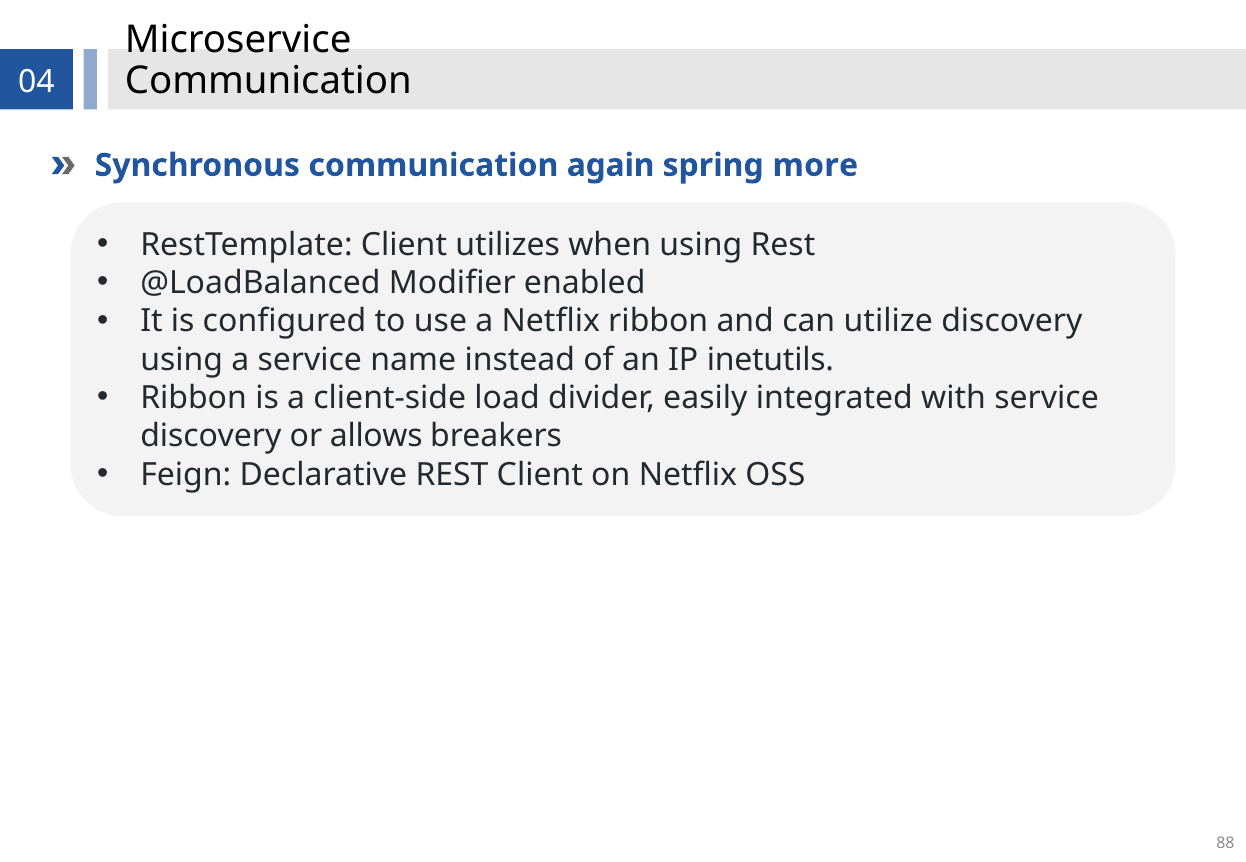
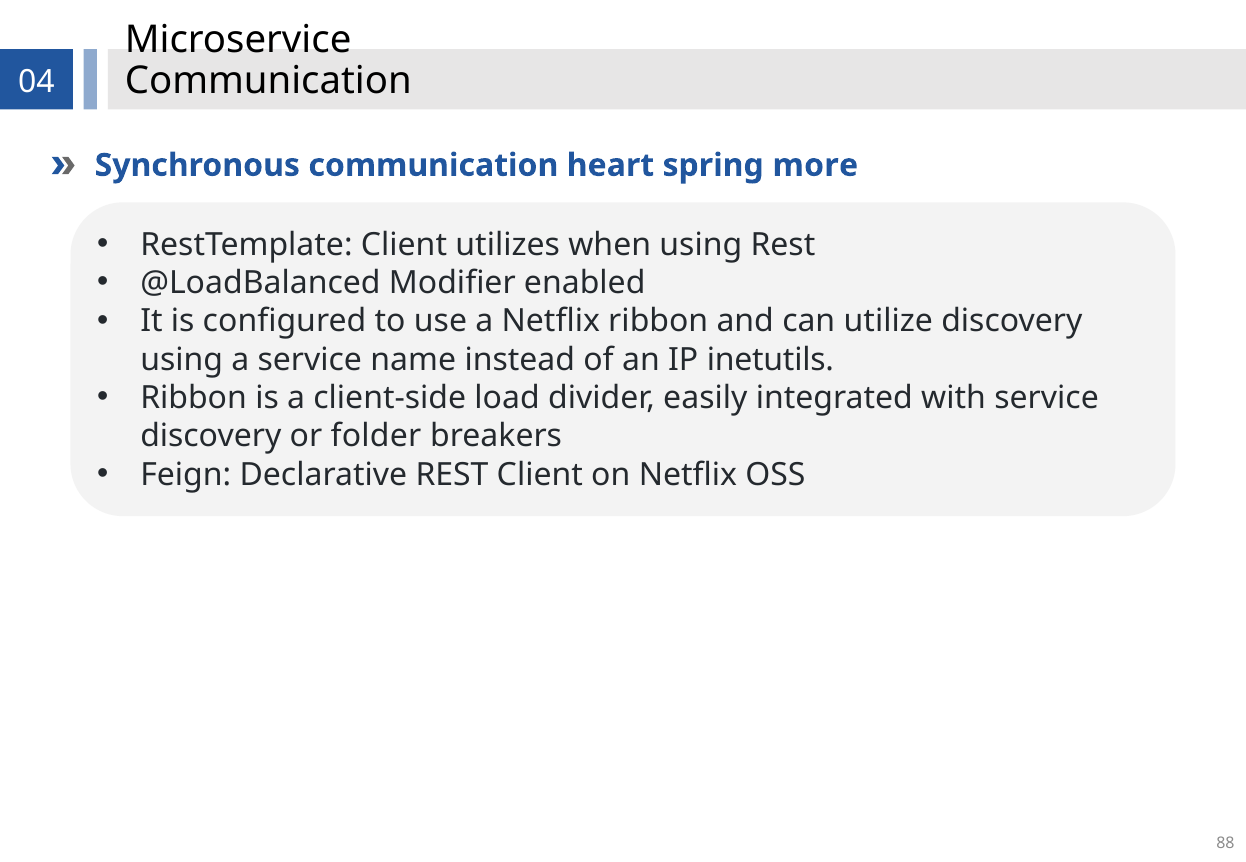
again: again -> heart (610, 165)
allows: allows -> folder (376, 437)
